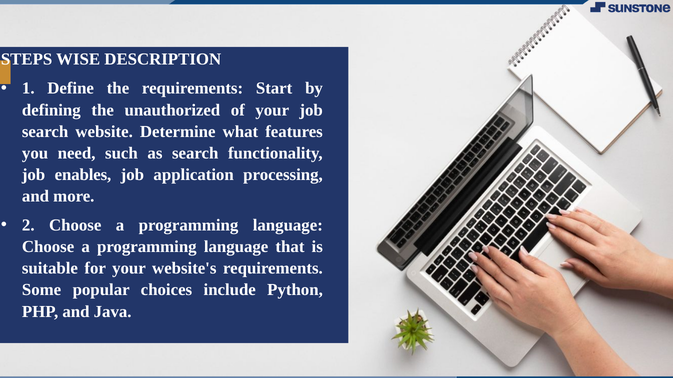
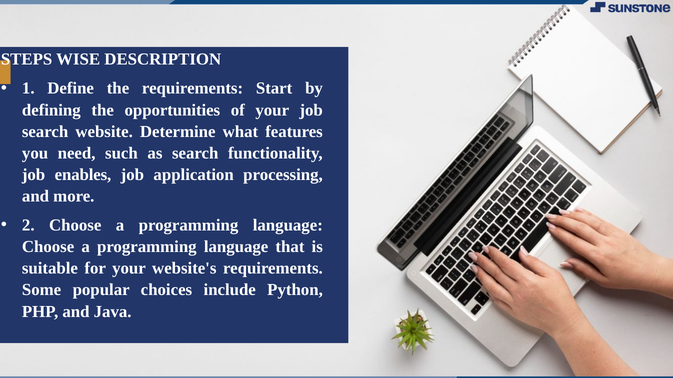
unauthorized: unauthorized -> opportunities (172, 110)
